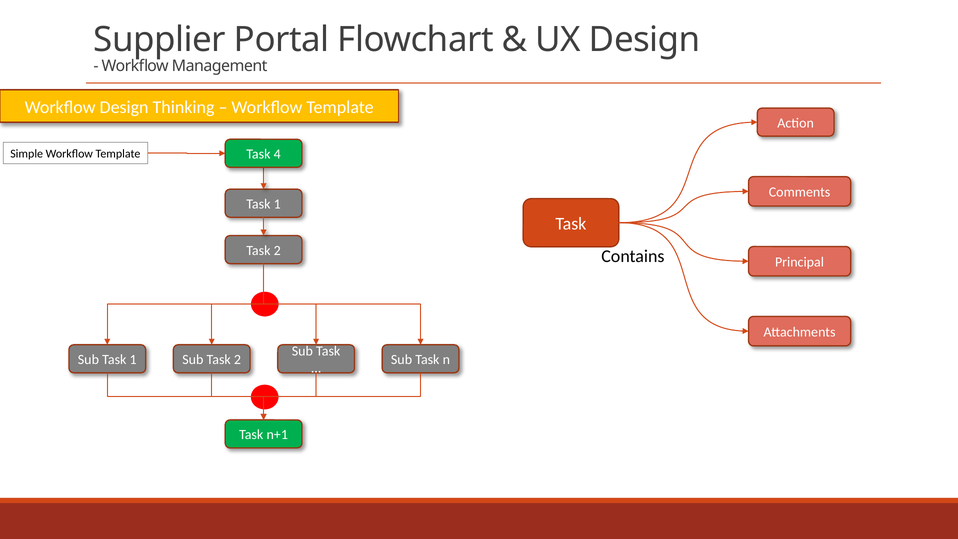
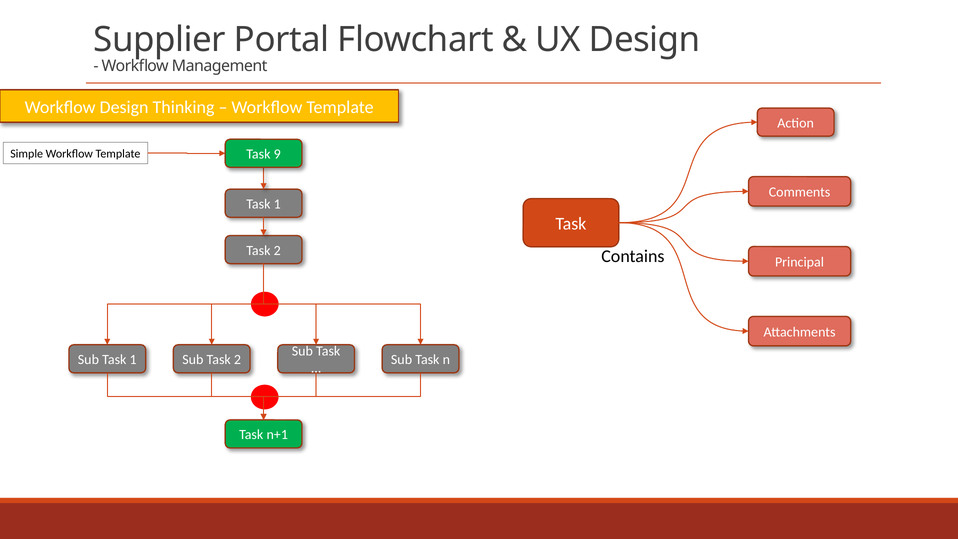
4: 4 -> 9 (277, 154)
